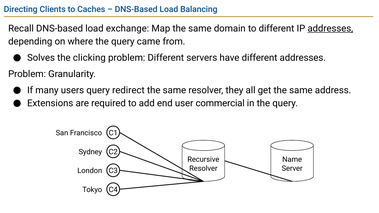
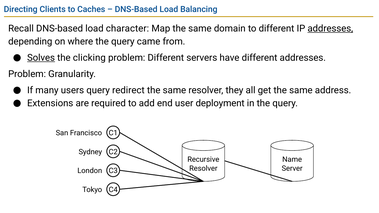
exchange: exchange -> character (127, 29)
Solves underline: none -> present (41, 58)
commercial: commercial -> deployment (220, 103)
